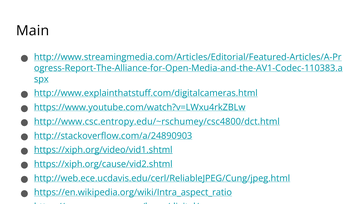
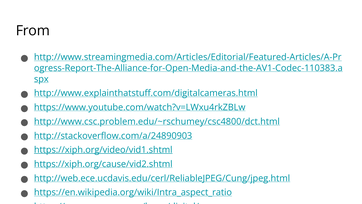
Main: Main -> From (33, 31)
http://www.csc.entropy.edu/~rschumey/csc4800/dct.html: http://www.csc.entropy.edu/~rschumey/csc4800/dct.html -> http://www.csc.problem.edu/~rschumey/csc4800/dct.html (157, 121)
